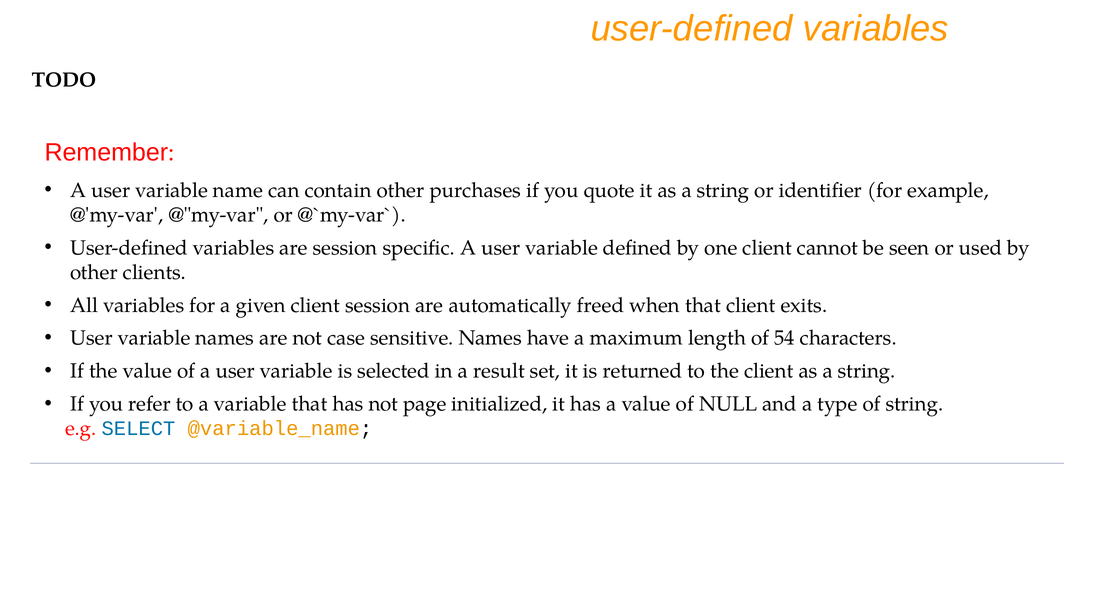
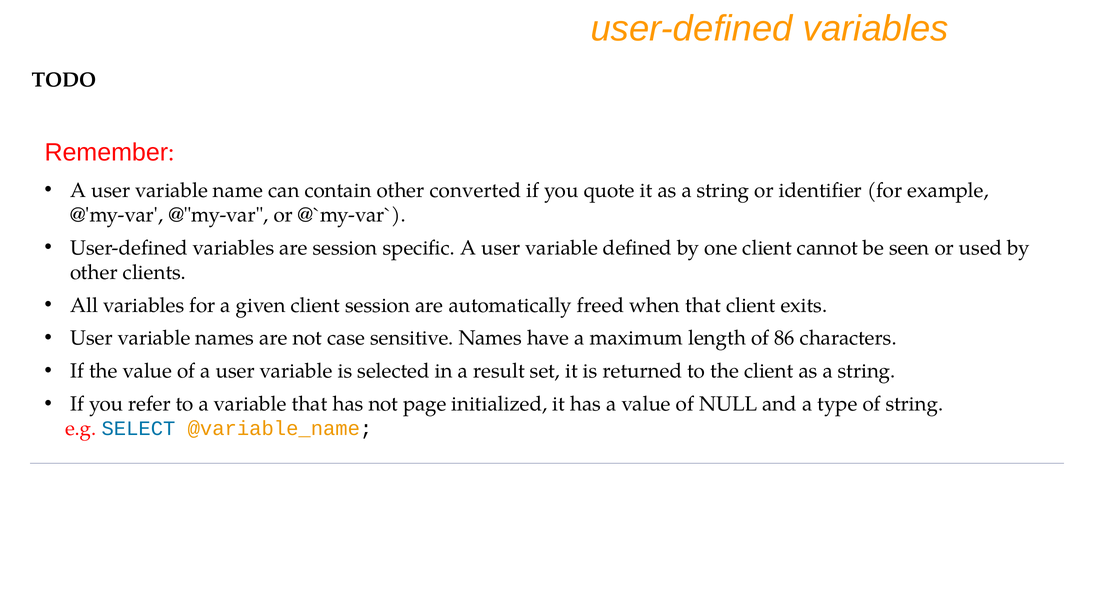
purchases: purchases -> converted (475, 190)
54: 54 -> 86 (784, 338)
